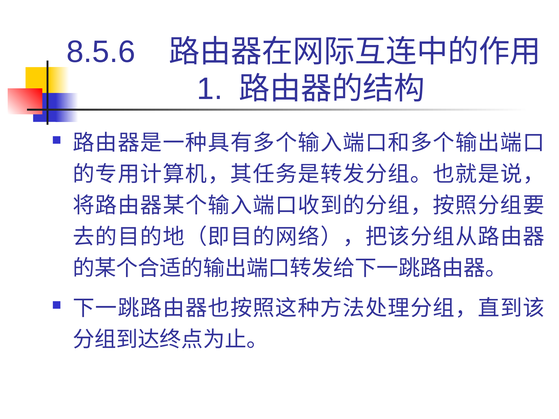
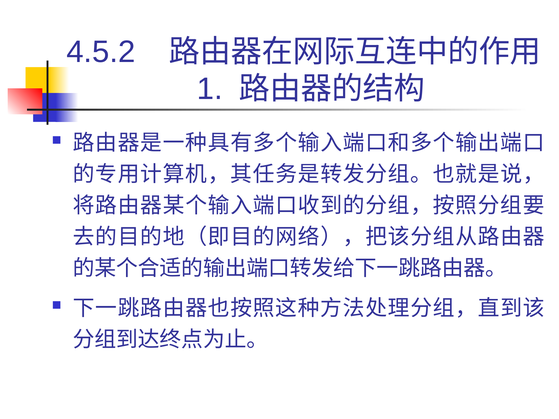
8.5.6: 8.5.6 -> 4.5.2 (101, 52)
